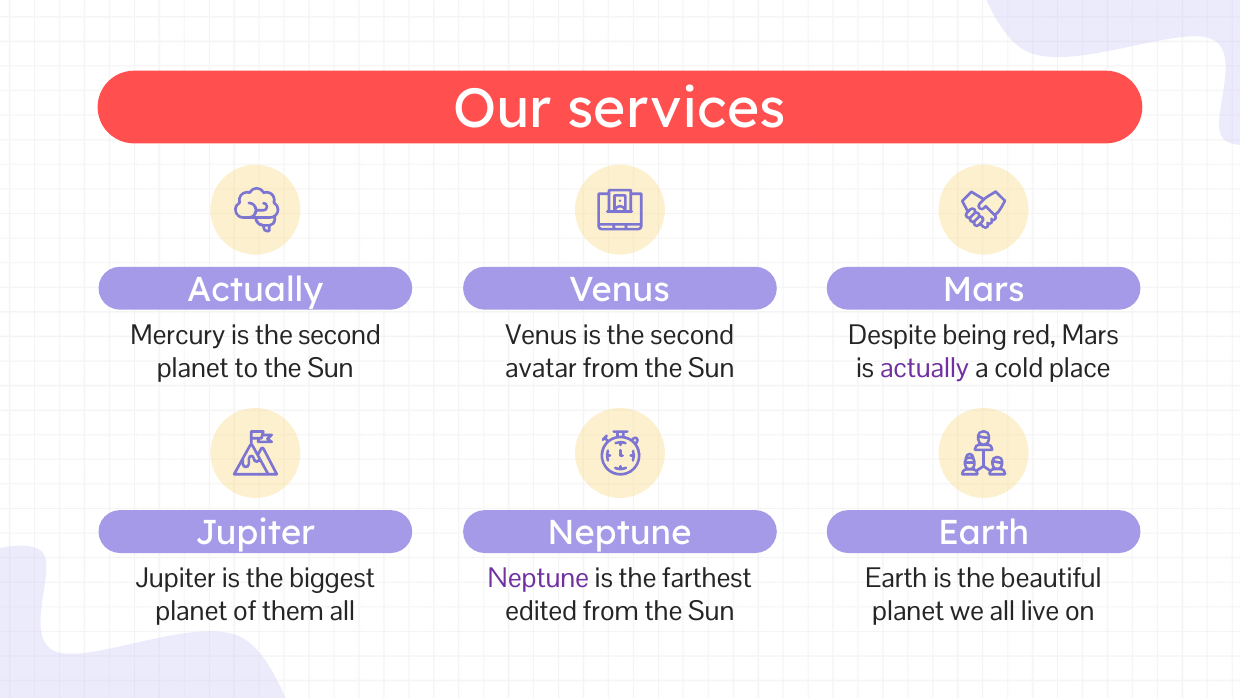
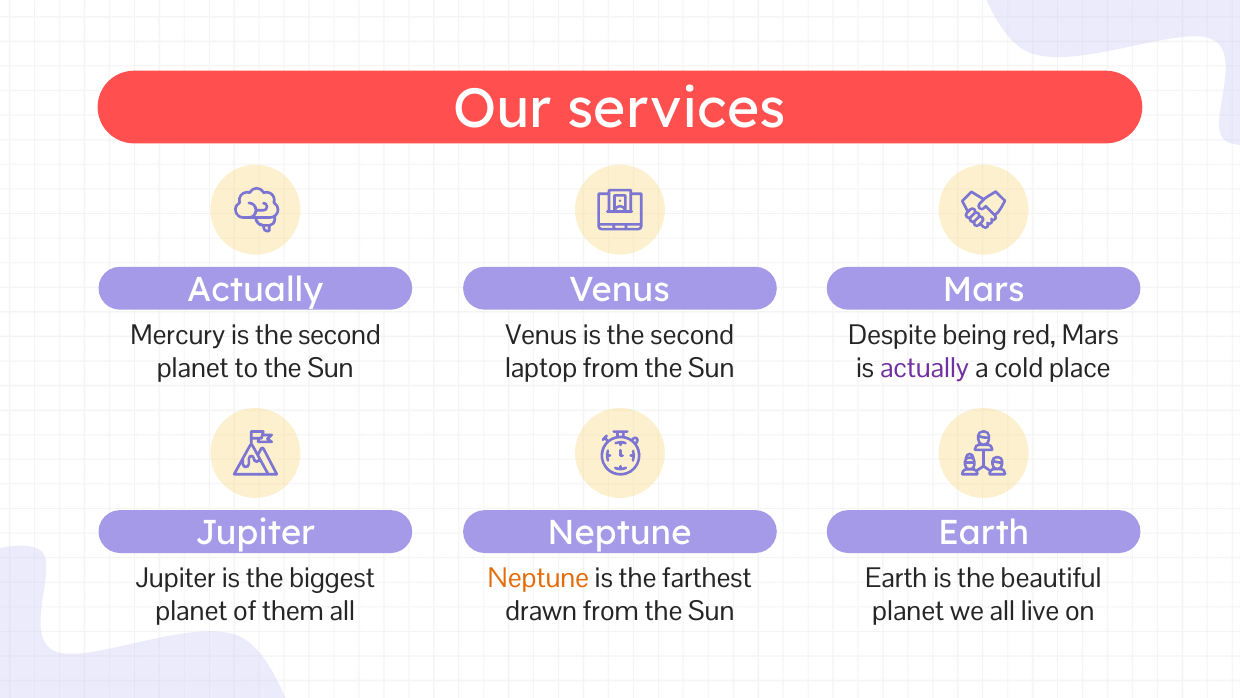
avatar: avatar -> laptop (541, 368)
Neptune colour: purple -> orange (538, 578)
edited: edited -> drawn (541, 611)
